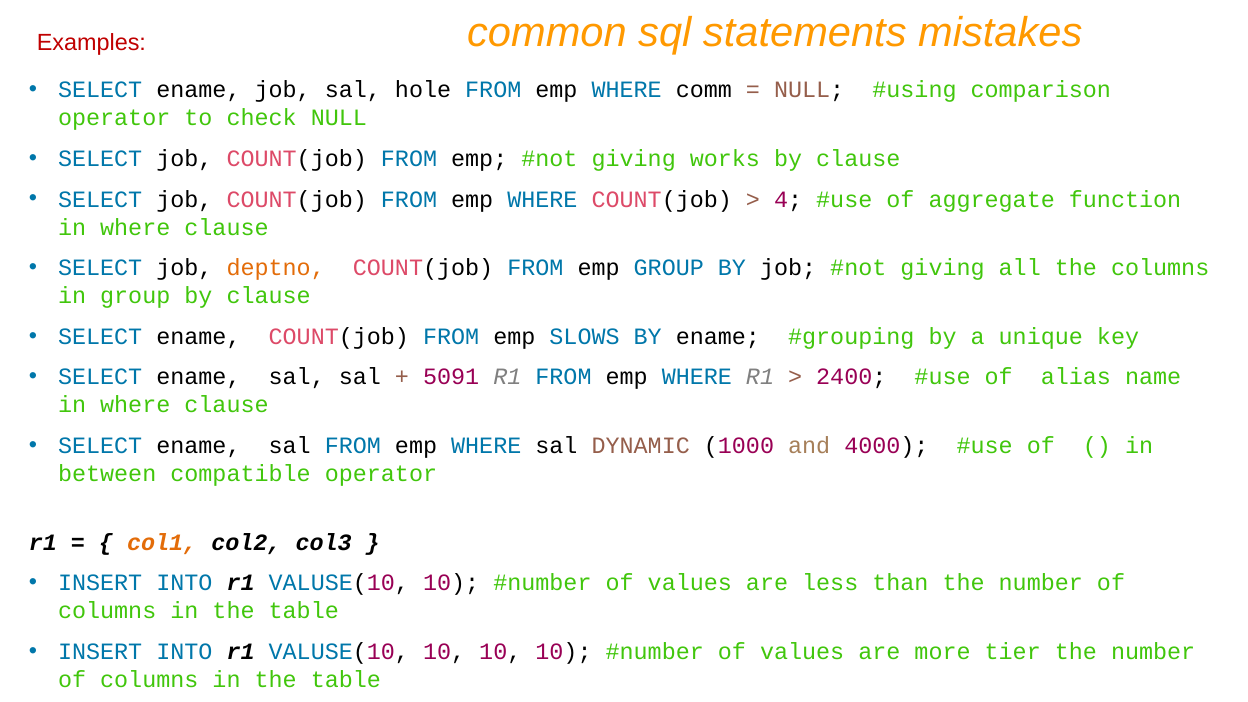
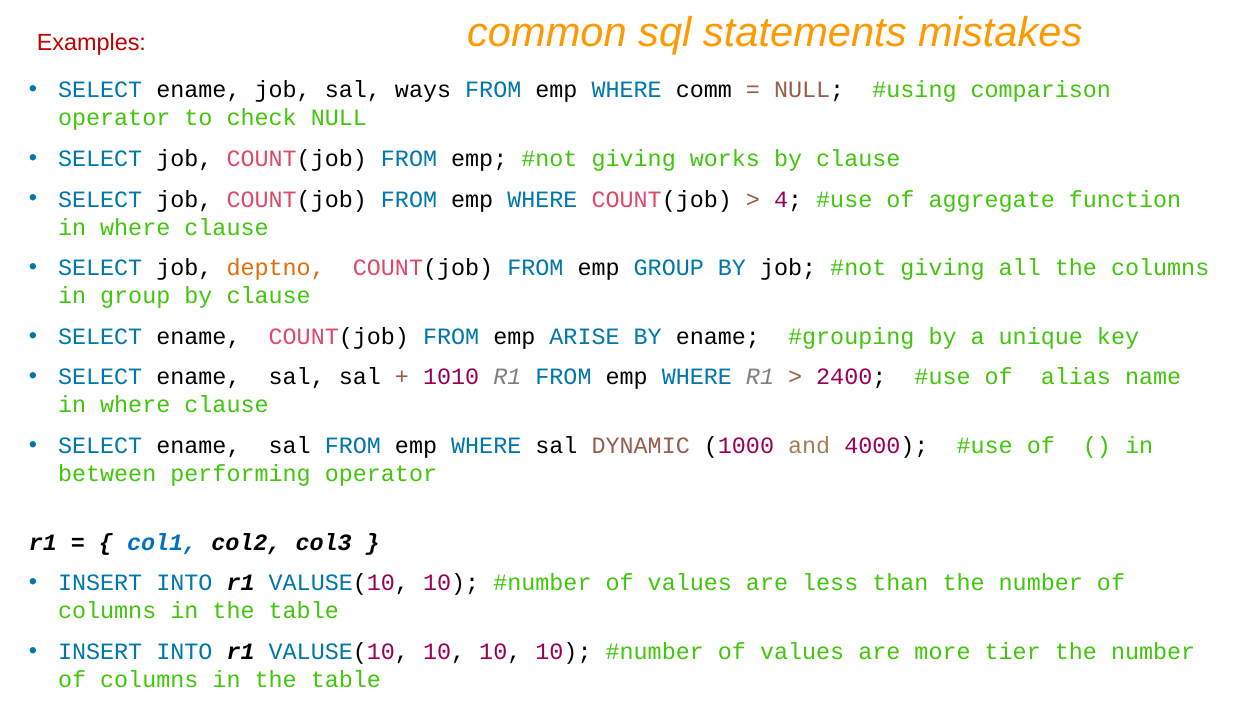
hole: hole -> ways (423, 90)
SLOWS: SLOWS -> ARISE (585, 337)
5091: 5091 -> 1010 (451, 377)
compatible: compatible -> performing (241, 474)
col1 colour: orange -> blue (162, 542)
